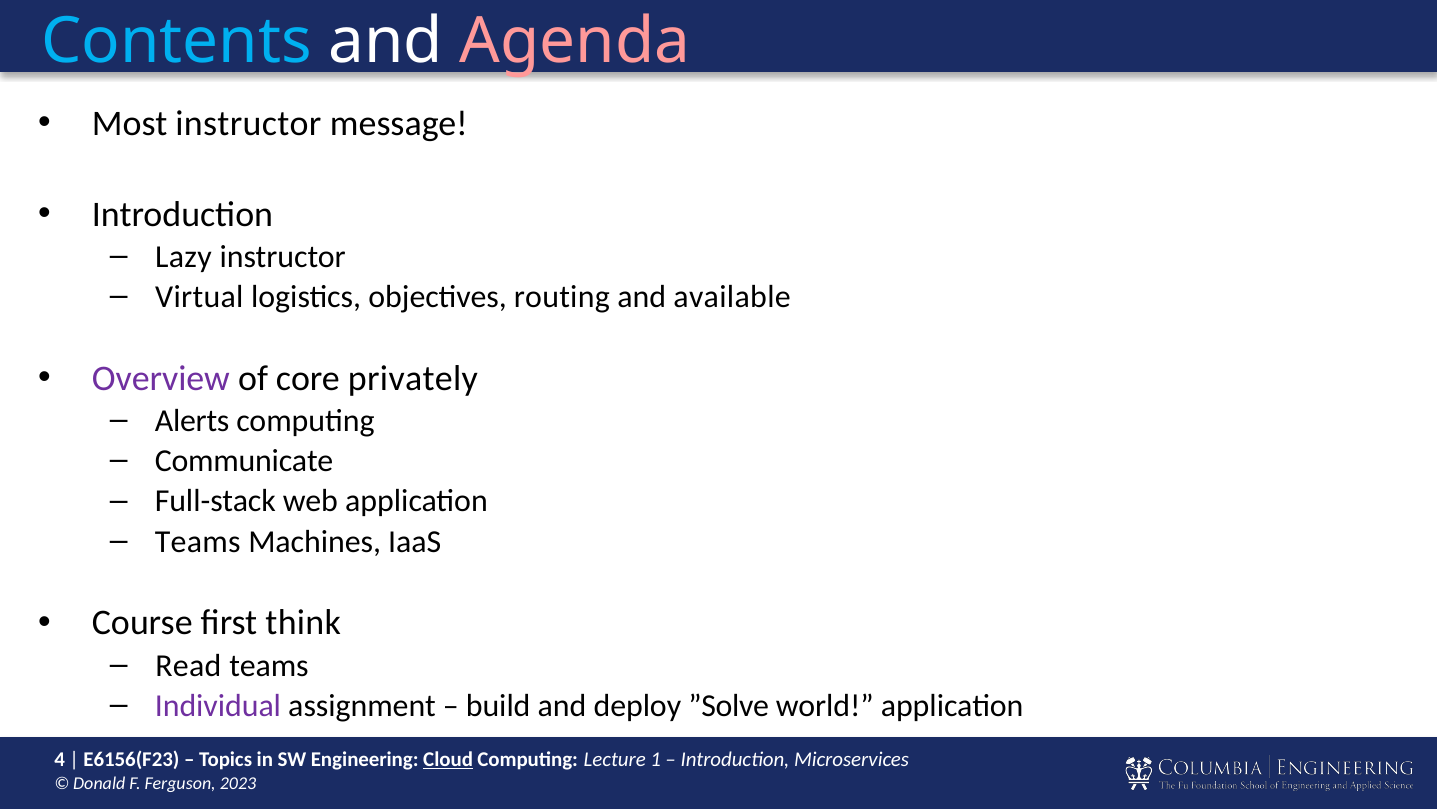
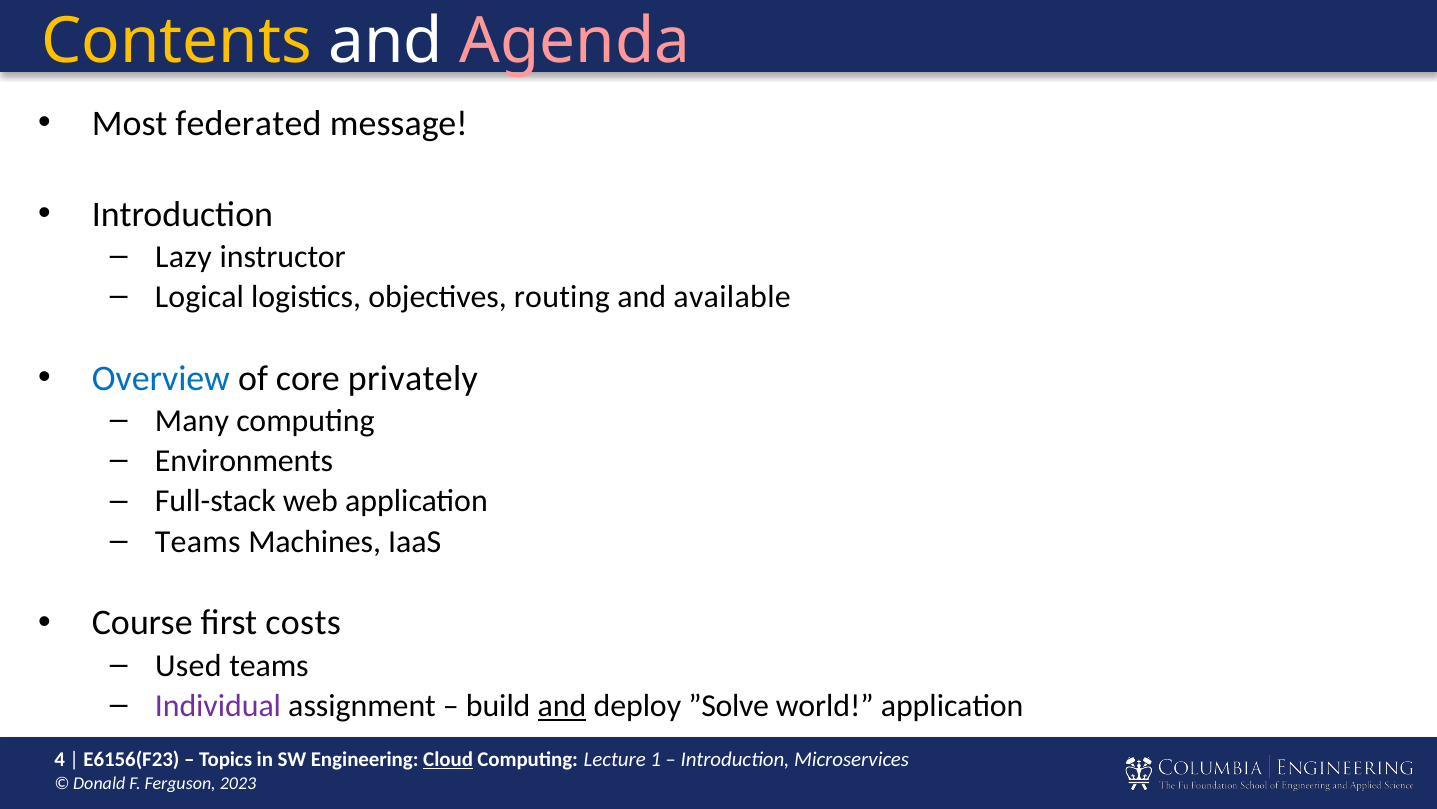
Contents colour: light blue -> yellow (177, 41)
Most instructor: instructor -> federated (248, 124)
Virtual: Virtual -> Logical (199, 297)
Overview colour: purple -> blue (161, 378)
Alerts: Alerts -> Many (192, 420)
Communicate: Communicate -> Environments (244, 461)
think: think -> costs (303, 623)
Read: Read -> Used (188, 665)
and underline: none -> present (562, 705)
